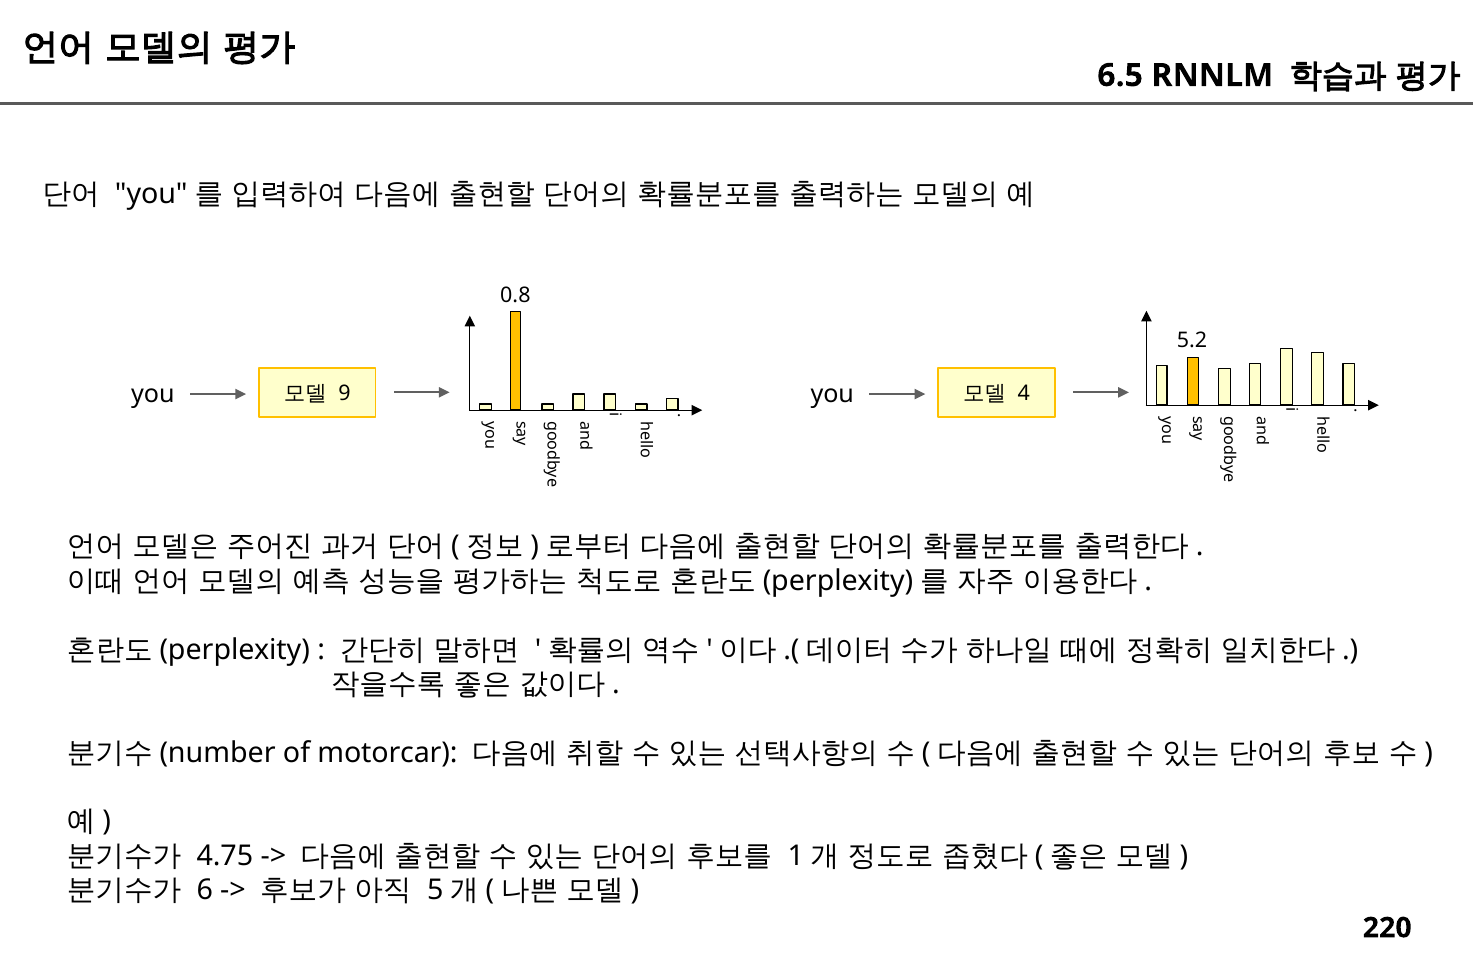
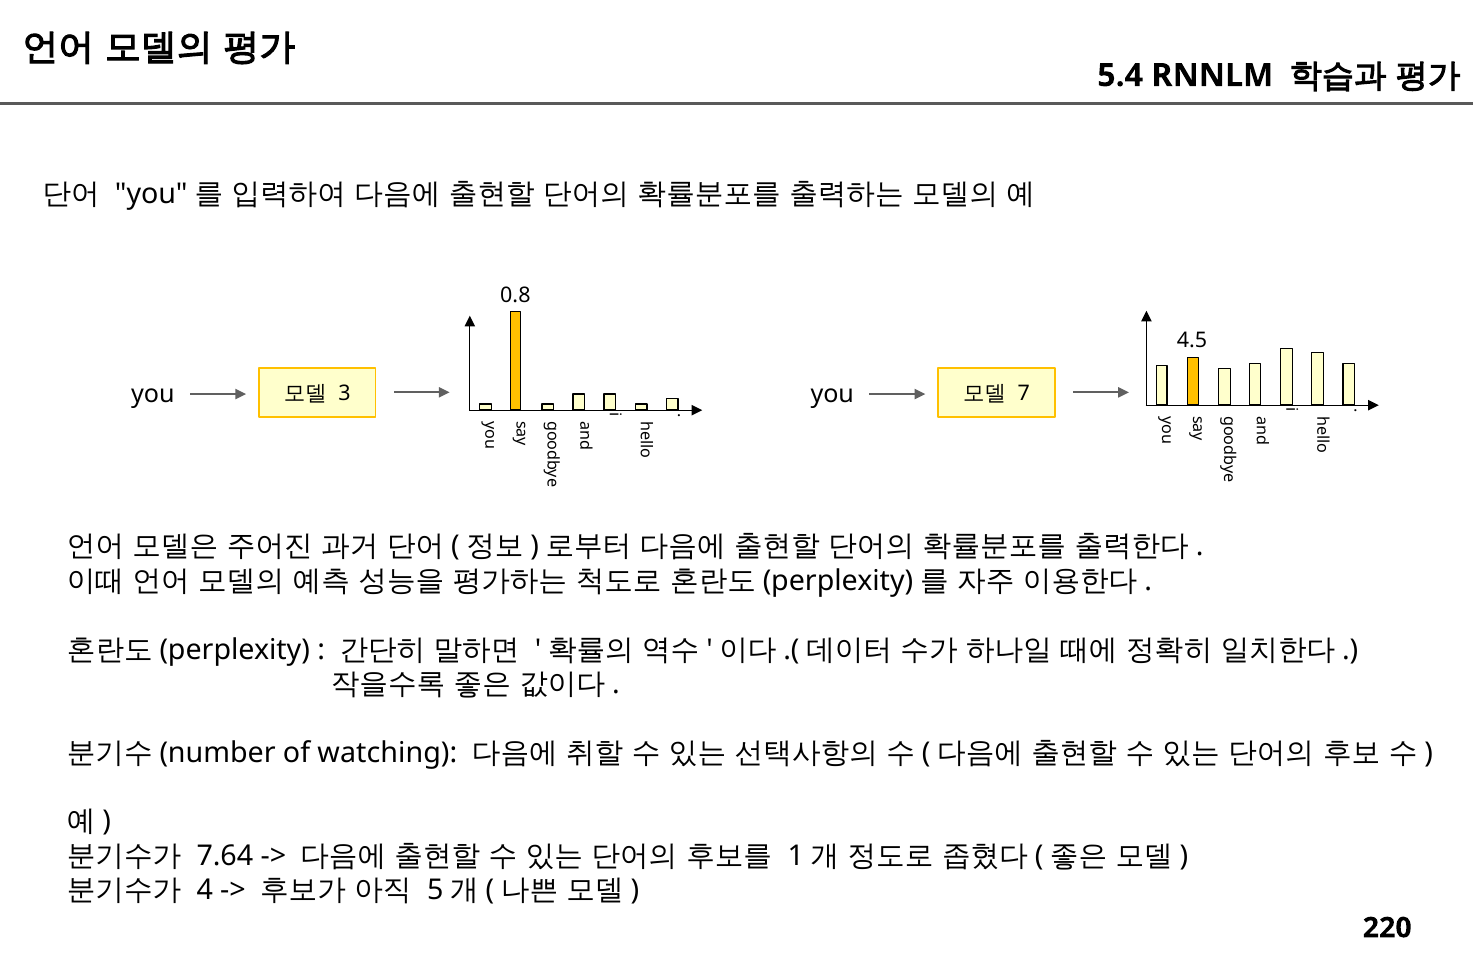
6.5: 6.5 -> 5.4 (1120, 75)
5.2: 5.2 -> 4.5 (1192, 341)
9: 9 -> 3 (344, 394)
4: 4 -> 7 (1024, 394)
motorcar: motorcar -> watching (387, 753)
4.75: 4.75 -> 7.64 (225, 856)
6: 6 -> 4 (205, 891)
